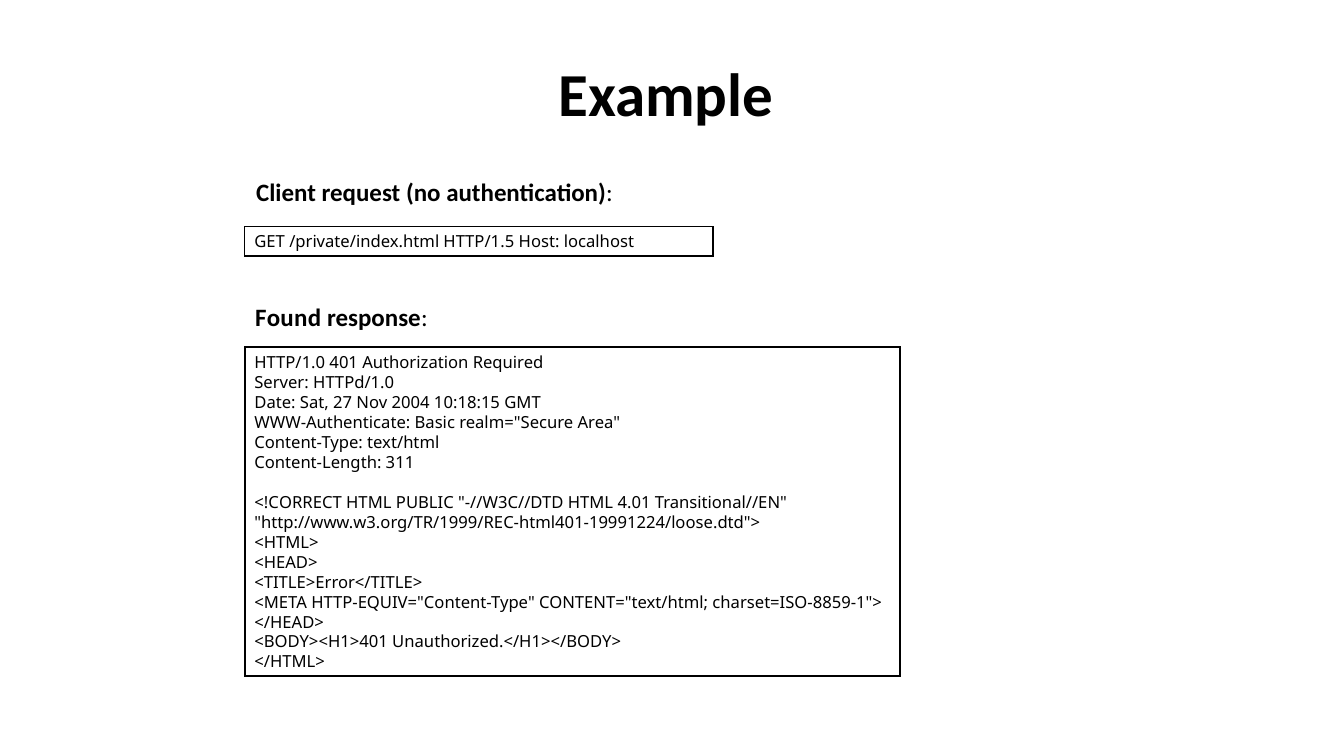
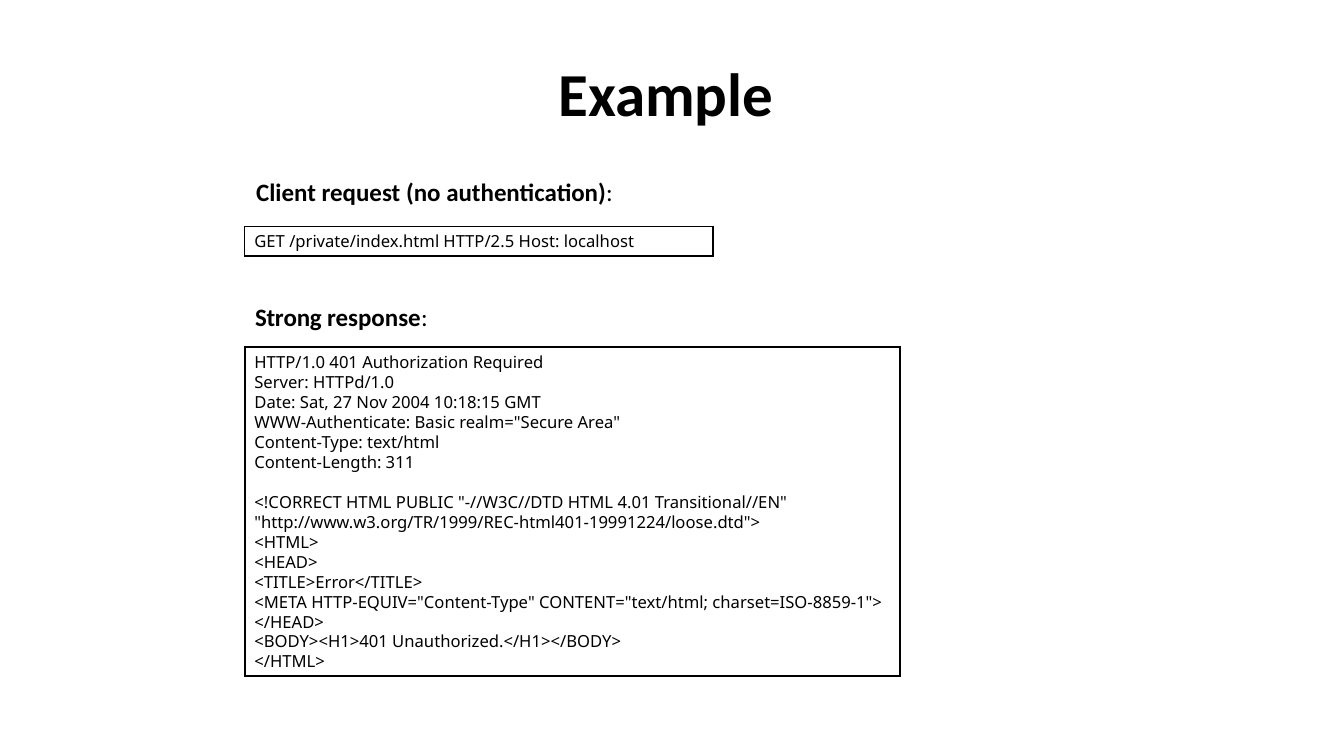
HTTP/1.5: HTTP/1.5 -> HTTP/2.5 (479, 243)
Found: Found -> Strong (288, 318)
